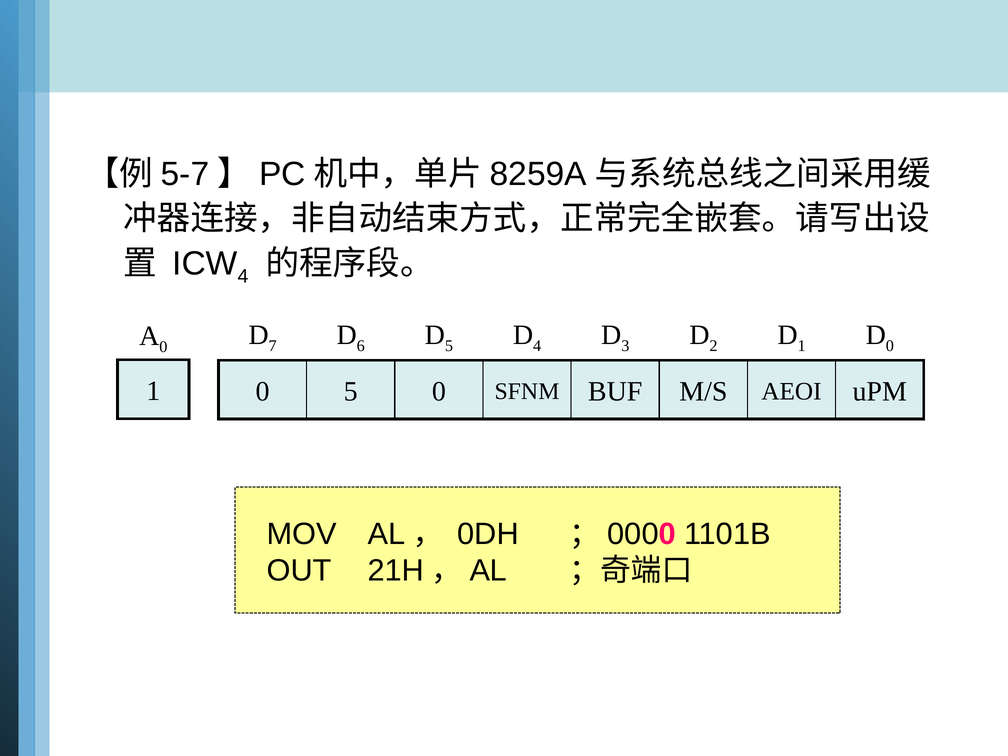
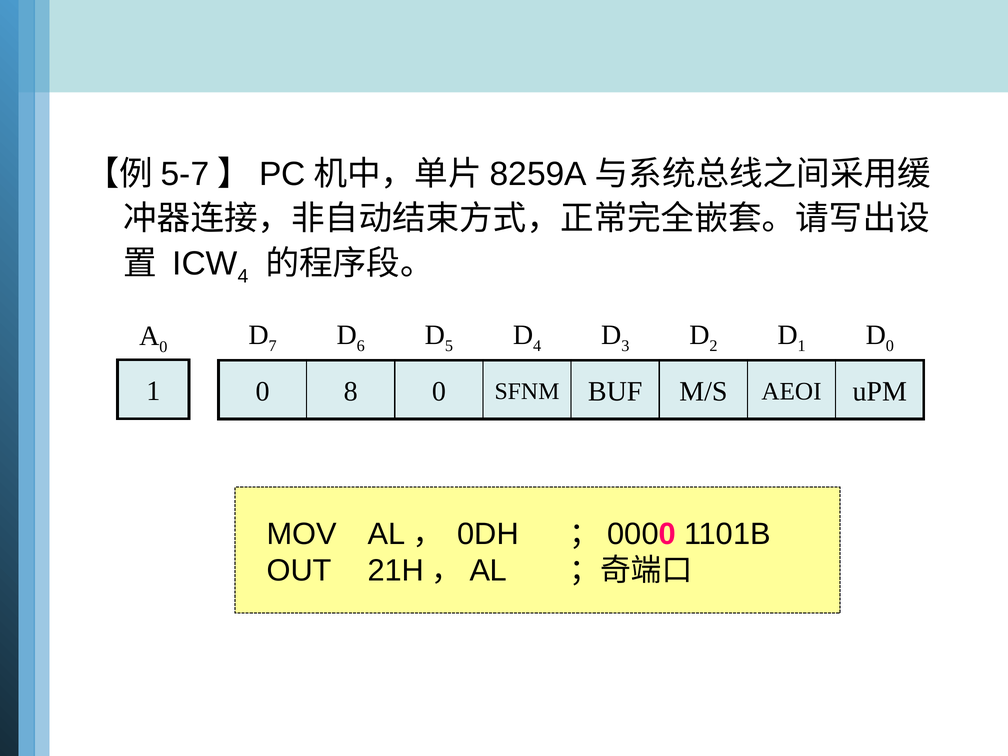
0 5: 5 -> 8 (351, 392)
